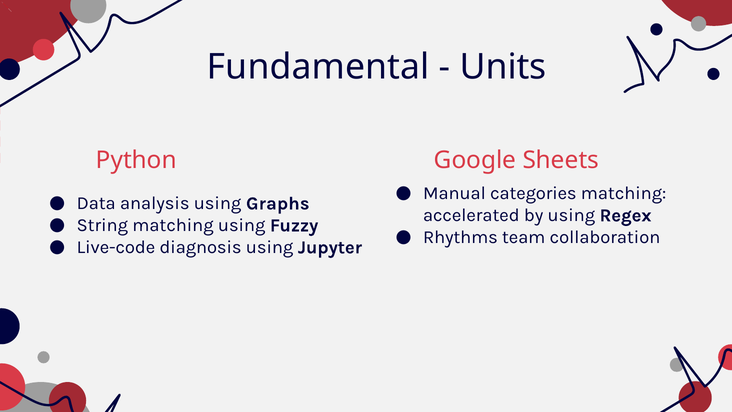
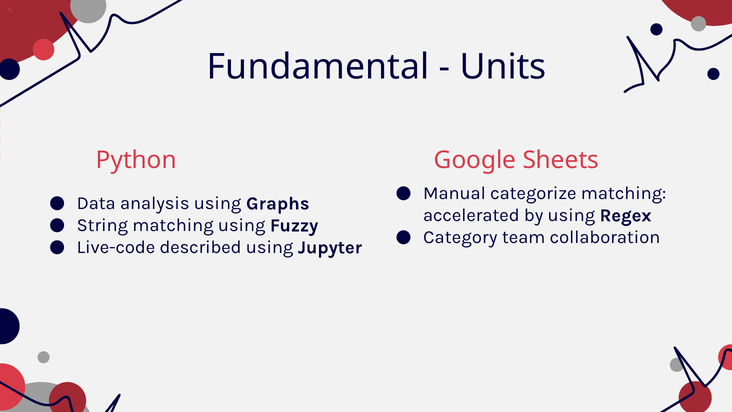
categories: categories -> categorize (533, 193)
Rhythms: Rhythms -> Category (460, 237)
diagnosis: diagnosis -> described (201, 247)
